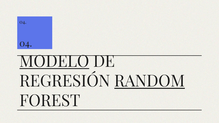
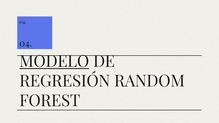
RANDOM underline: present -> none (150, 81)
